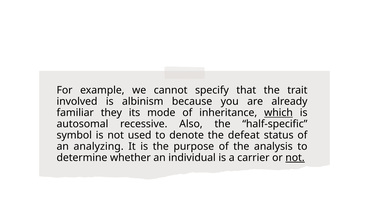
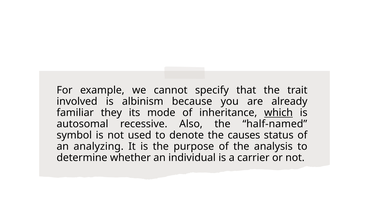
half-specific: half-specific -> half-named (275, 124)
defeat: defeat -> causes (244, 135)
not underline: present -> none (295, 157)
